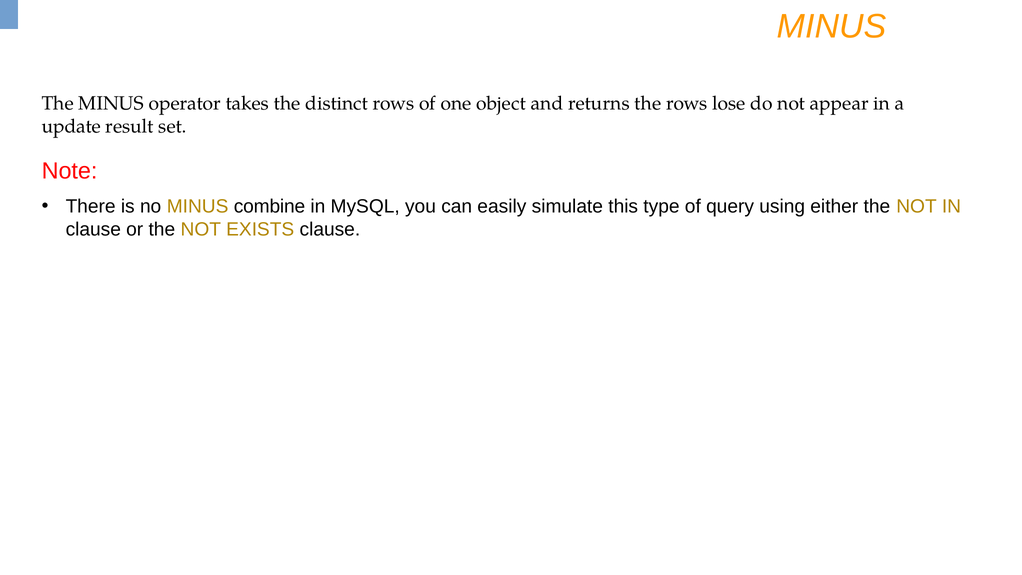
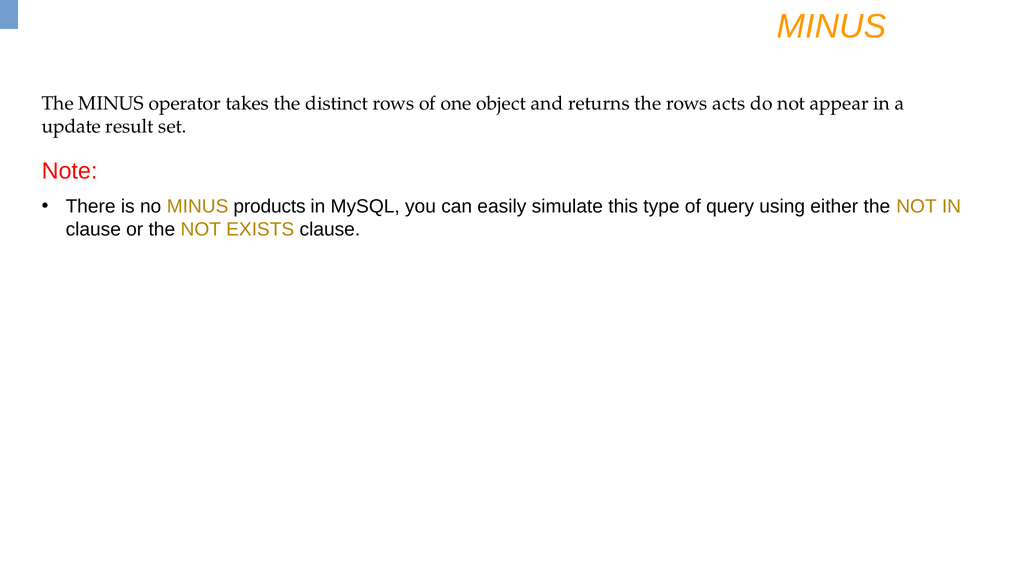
lose: lose -> acts (729, 104)
combine: combine -> products (270, 206)
